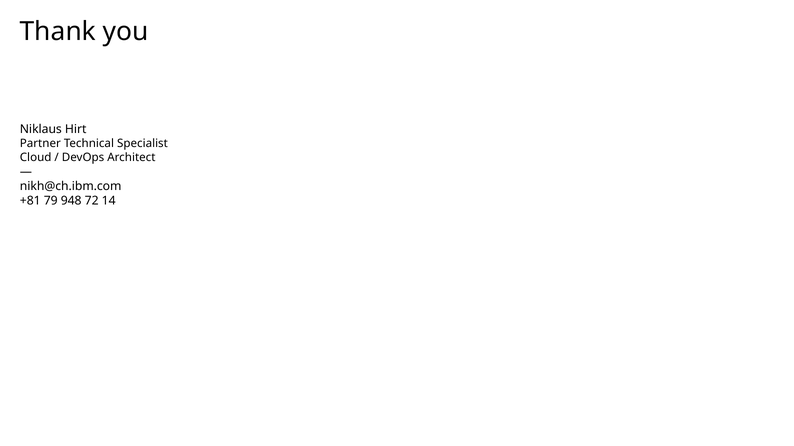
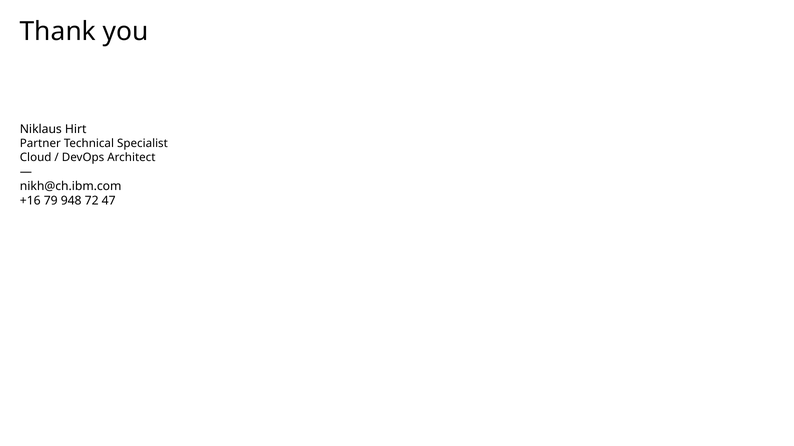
+81: +81 -> +16 (30, 201)
72 14: 14 -> 47 (109, 201)
